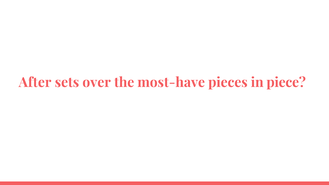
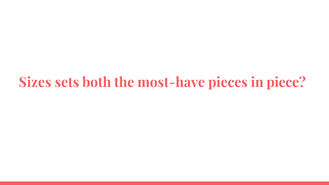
After: After -> Sizes (35, 82)
over: over -> both (97, 82)
